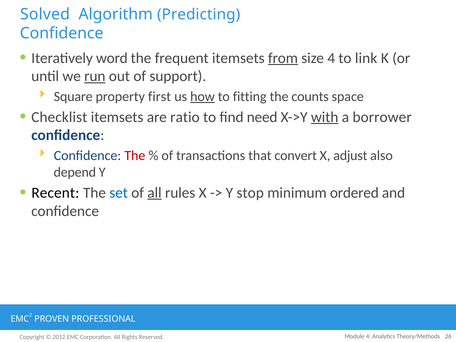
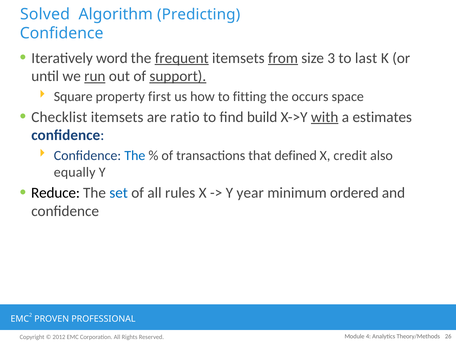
frequent underline: none -> present (182, 58)
size 4: 4 -> 3 (331, 58)
link: link -> last (366, 58)
support underline: none -> present (178, 76)
how underline: present -> none (202, 96)
counts: counts -> occurs (310, 96)
need: need -> build (262, 117)
borrower: borrower -> estimates (382, 117)
The colour: red -> blue (135, 155)
convert: convert -> defined (296, 155)
adjust: adjust -> credit (350, 155)
depend: depend -> equally (75, 172)
Recent: Recent -> Reduce (55, 193)
all underline: present -> none (155, 193)
stop: stop -> year (250, 193)
